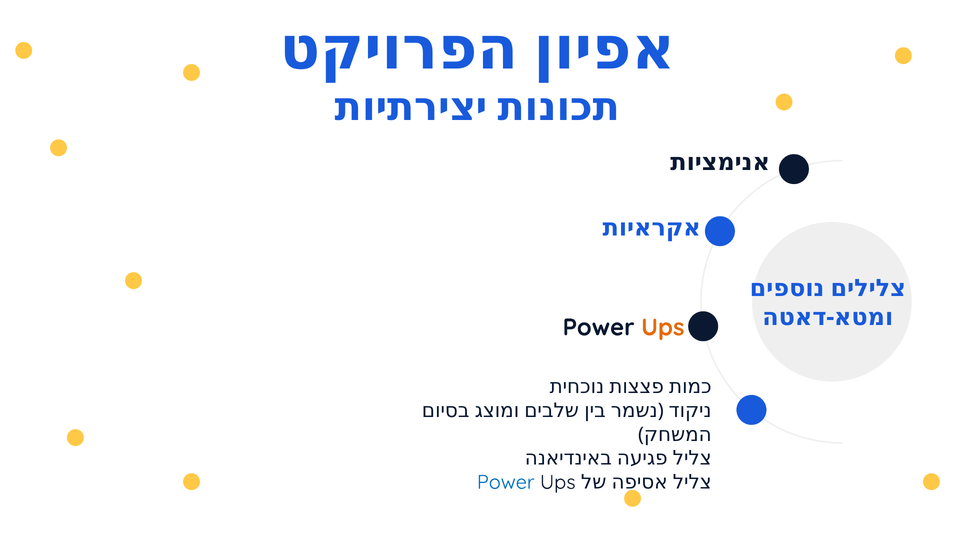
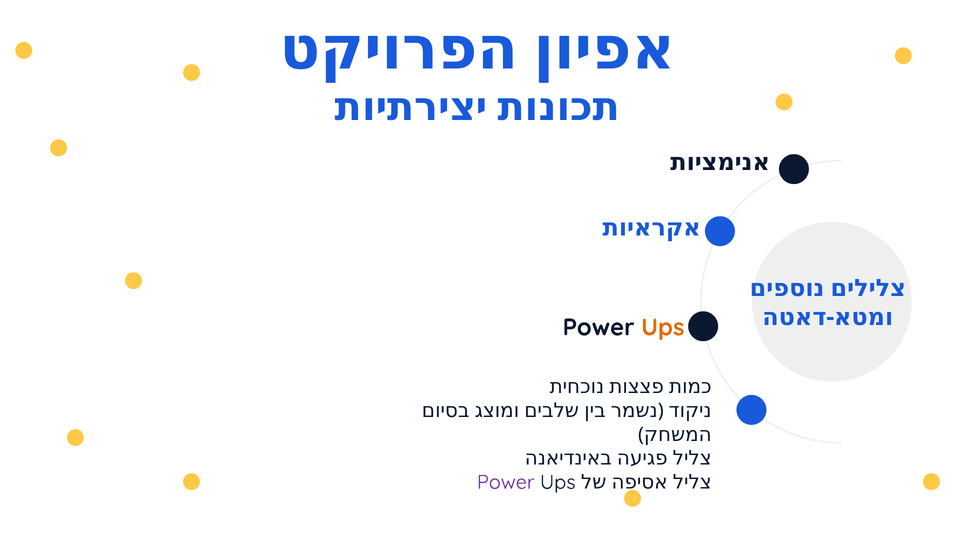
Power colour: blue -> purple (506, 482)
